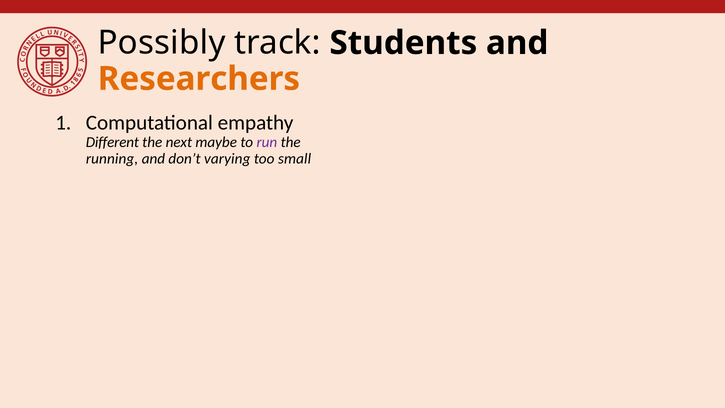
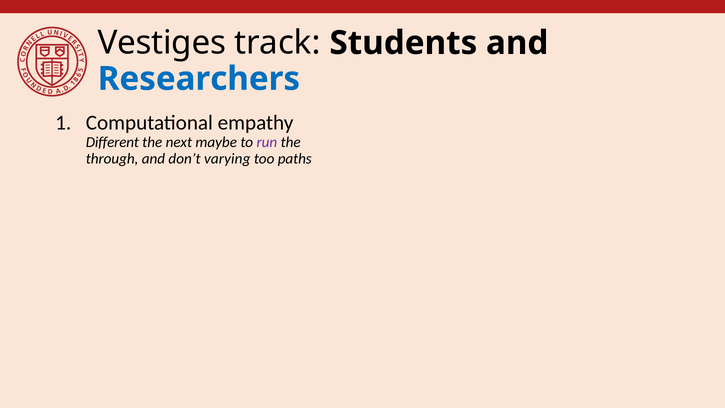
Possibly: Possibly -> Vestiges (162, 43)
Researchers colour: orange -> blue (199, 79)
running: running -> through (112, 158)
small: small -> paths (295, 158)
